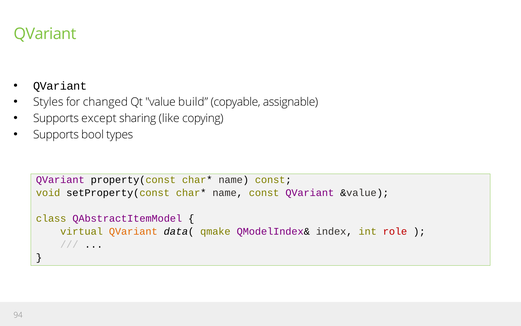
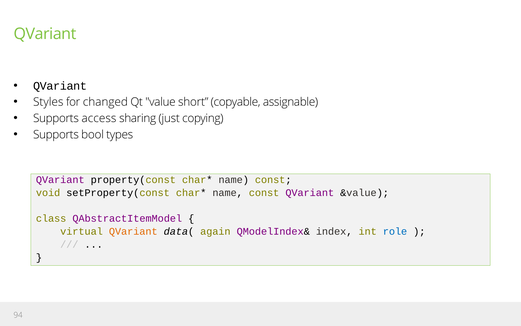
build: build -> short (193, 102)
except: except -> access (99, 118)
like: like -> just (169, 118)
qmake: qmake -> again (215, 231)
role colour: red -> blue (395, 231)
